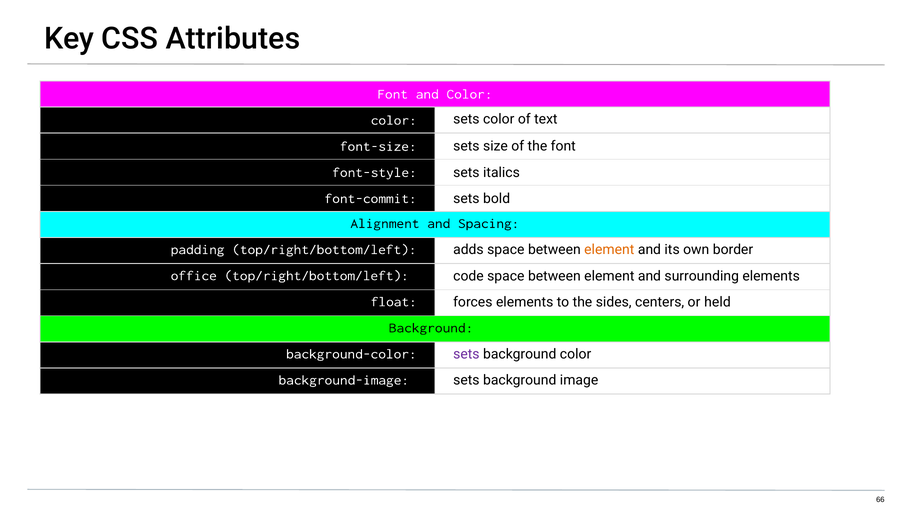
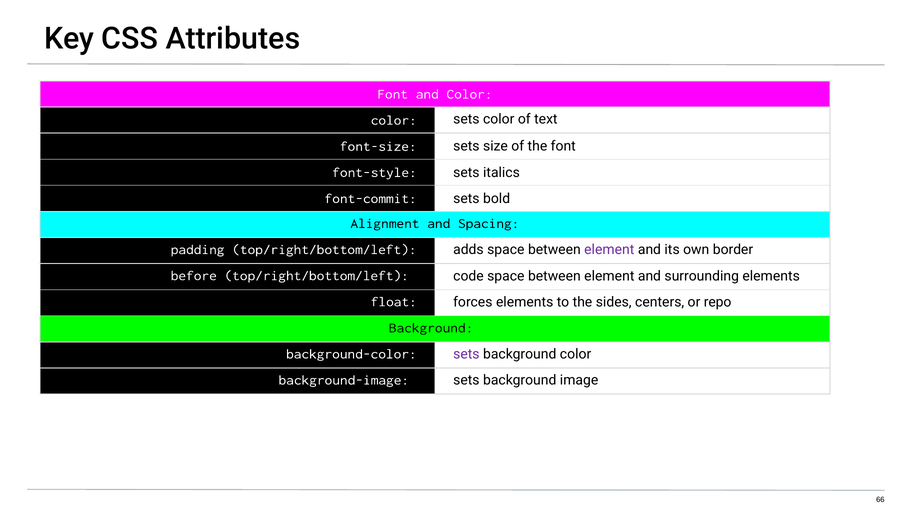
element colour: orange -> purple (609, 250)
office: office -> before (194, 276)
held: held -> repo (718, 302)
